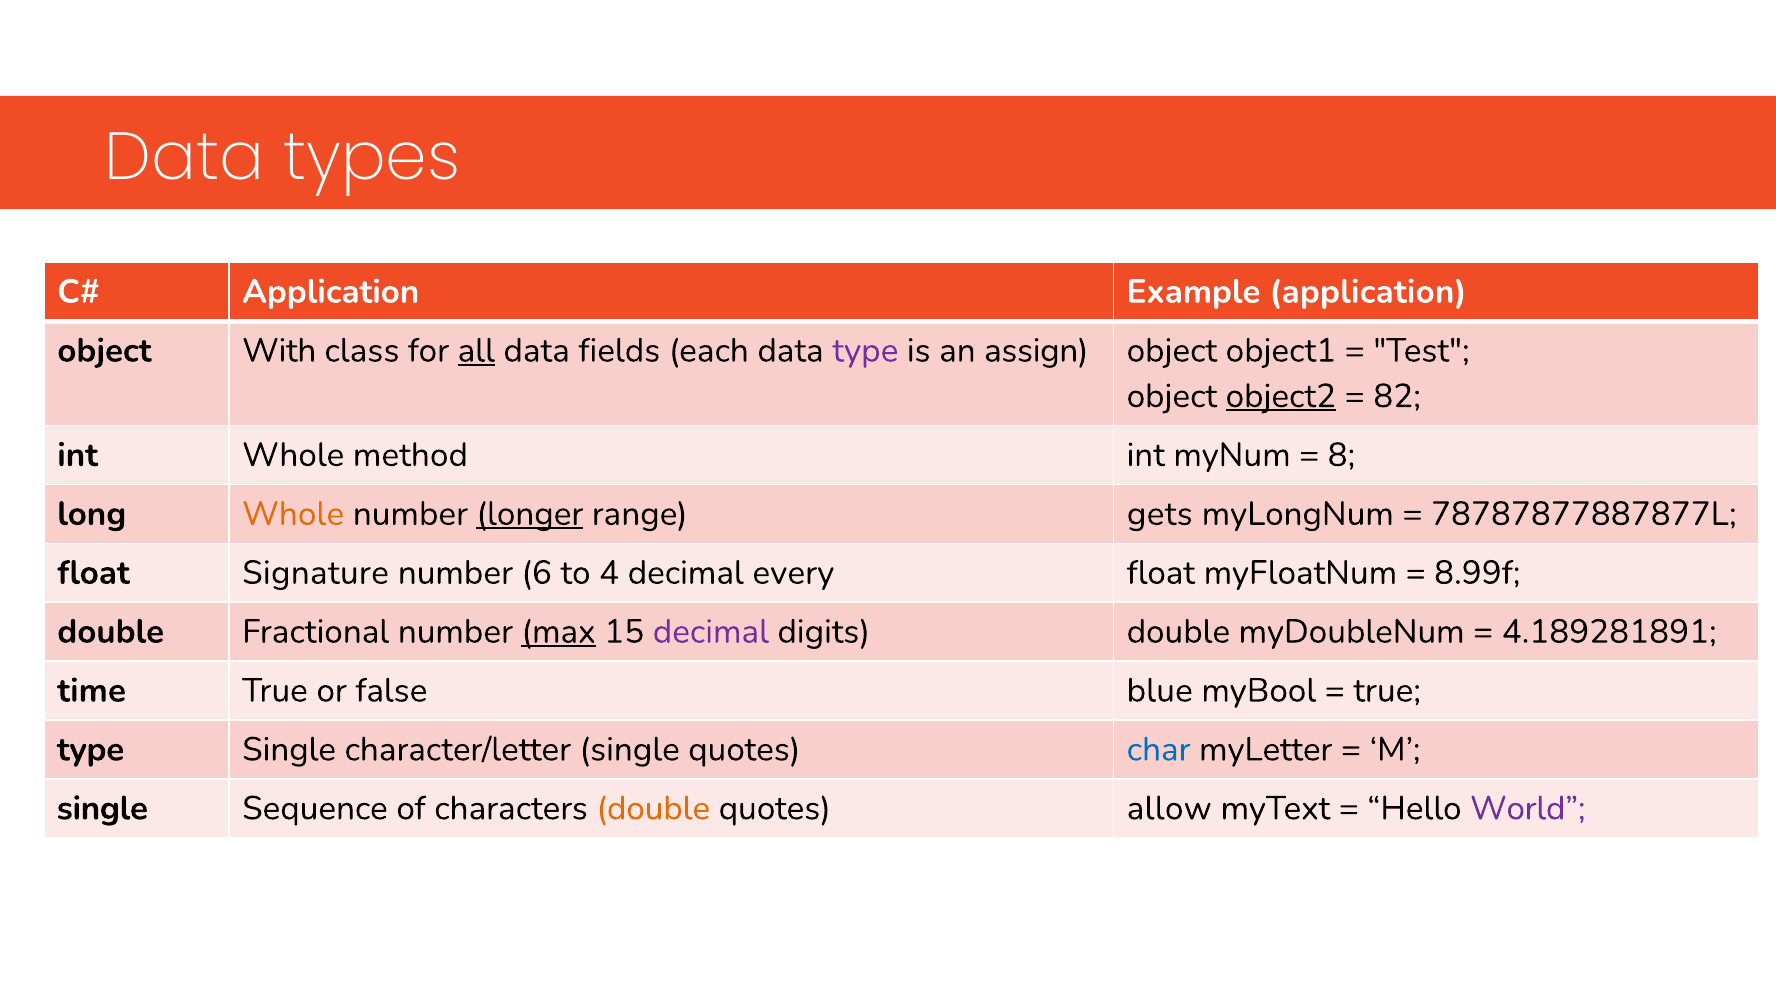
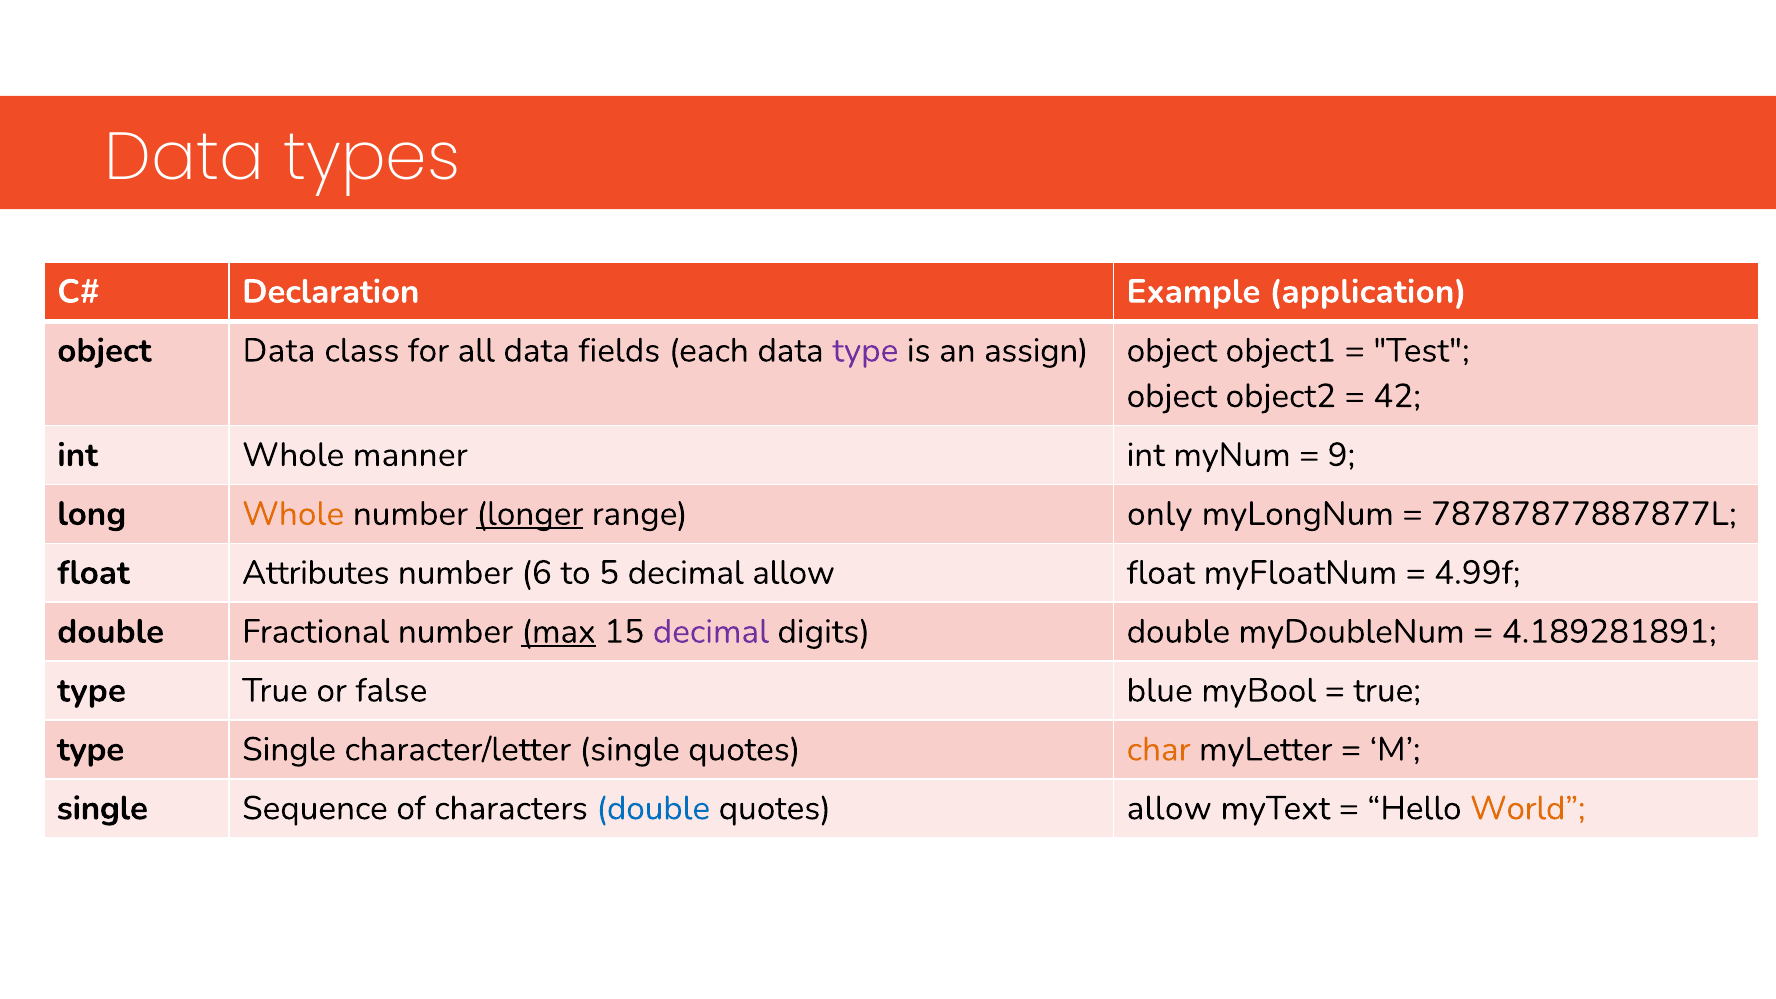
Application: Application -> Declaration (331, 292)
object With: With -> Data (279, 351)
all underline: present -> none (476, 351)
object2 underline: present -> none (1281, 396)
82: 82 -> 42 (1397, 396)
method: method -> manner (410, 455)
8: 8 -> 9 (1341, 455)
gets: gets -> only (1160, 514)
Signature: Signature -> Attributes (316, 573)
4: 4 -> 5 (609, 573)
decimal every: every -> allow (794, 573)
8.99f: 8.99f -> 4.99f (1477, 573)
time: time -> type (92, 691)
char colour: blue -> orange (1159, 749)
double colour: orange -> blue (653, 808)
World colour: purple -> orange (1528, 808)
